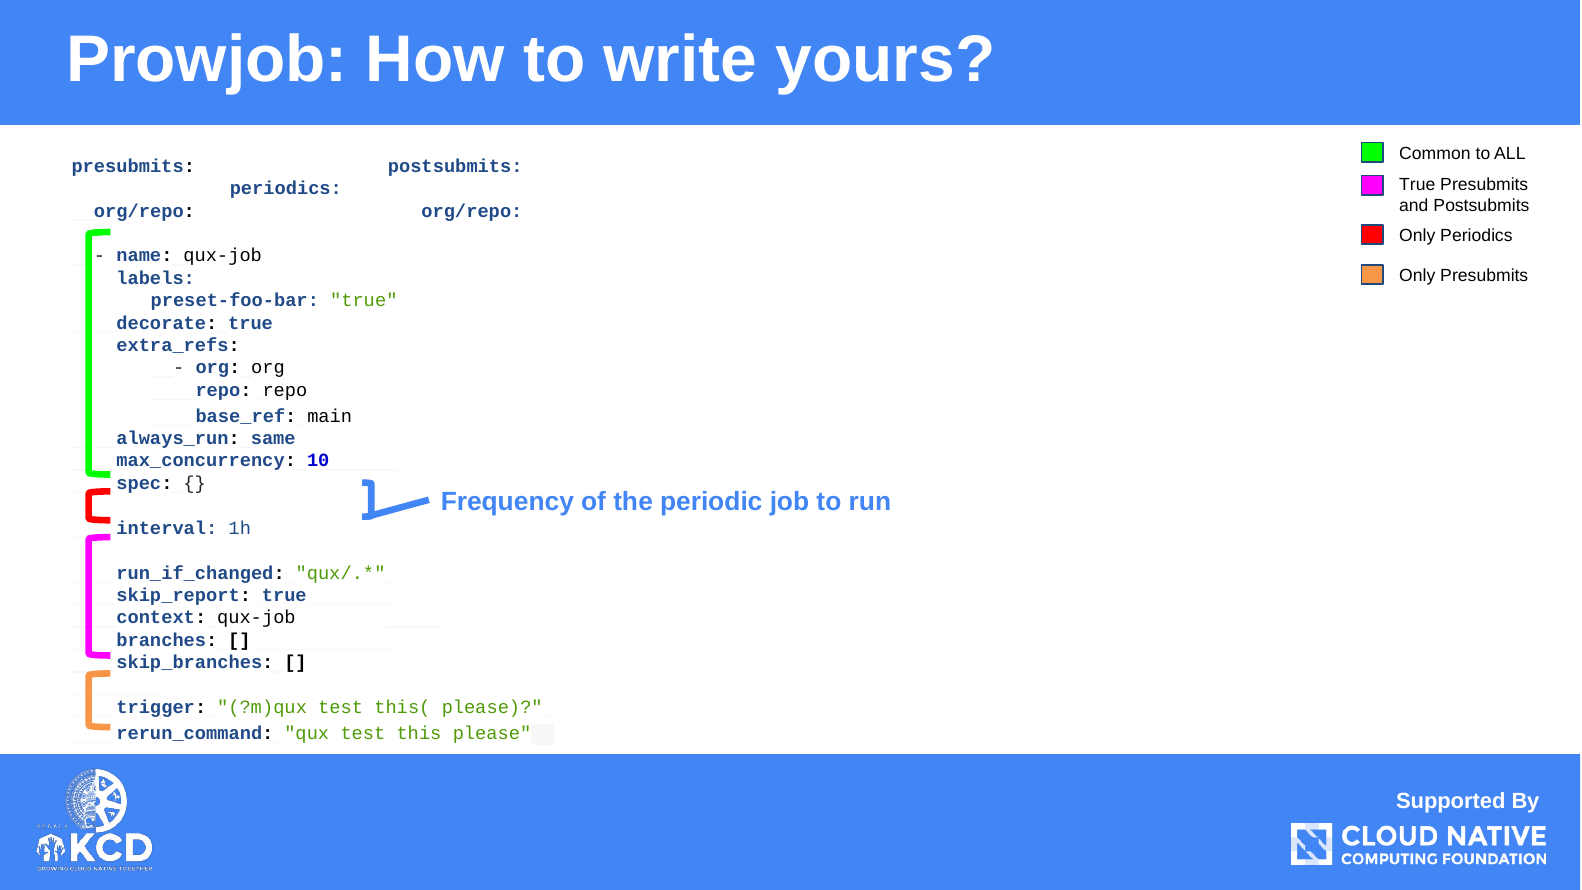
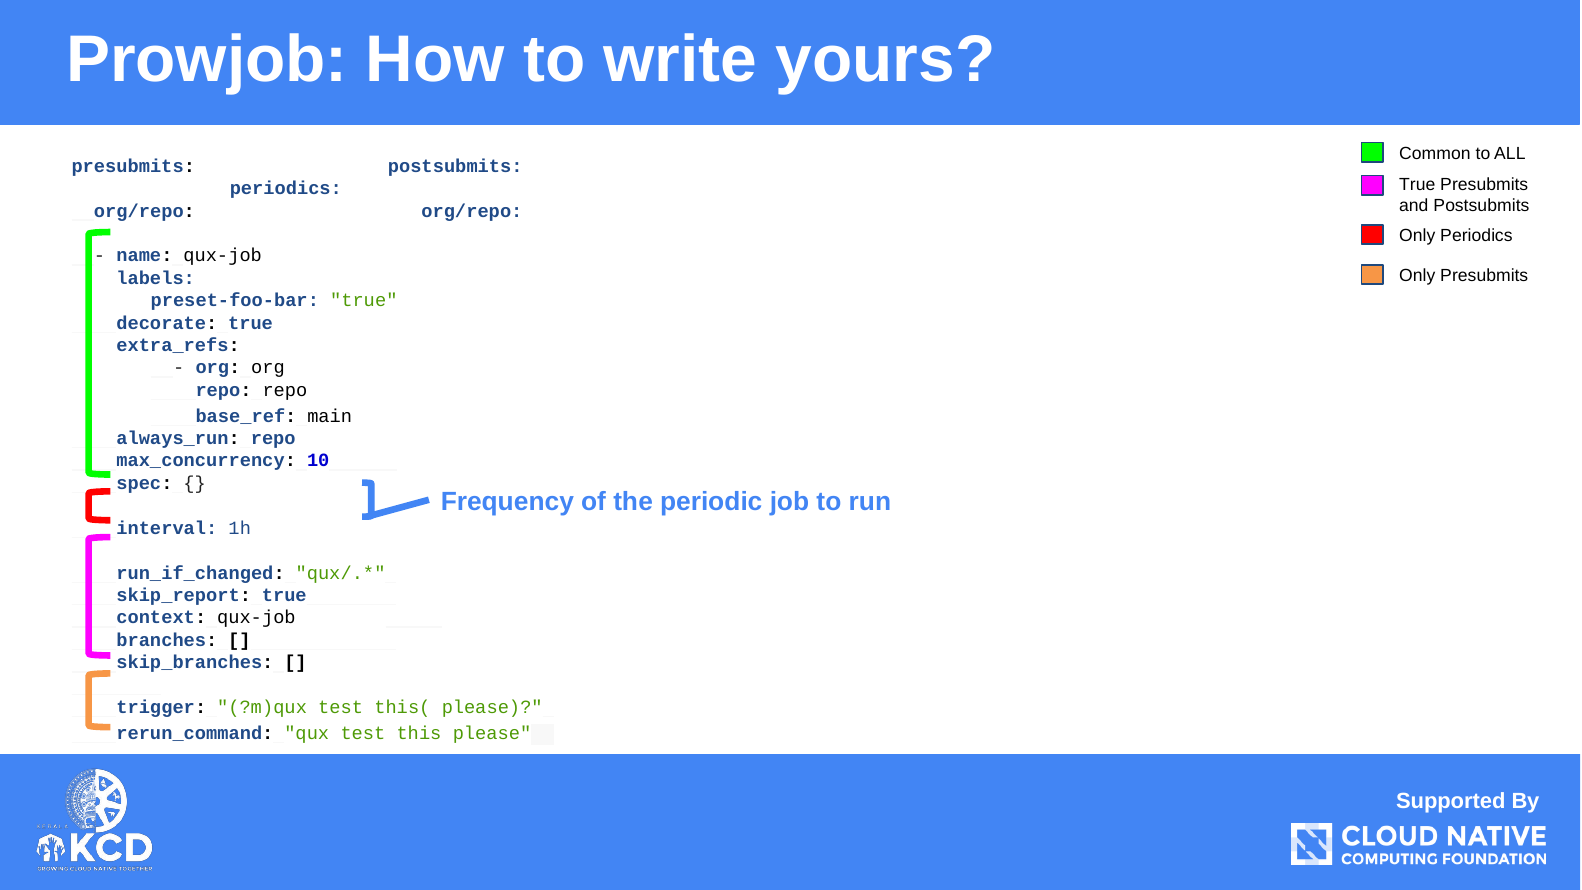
always_run same: same -> repo (273, 438)
